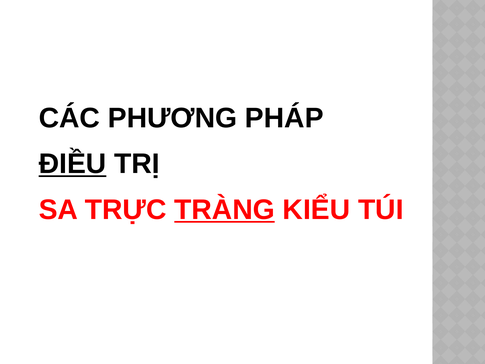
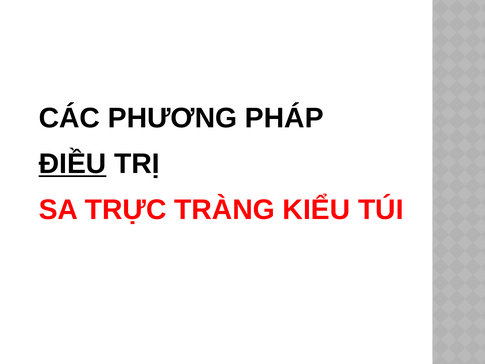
TRÀNG underline: present -> none (225, 210)
